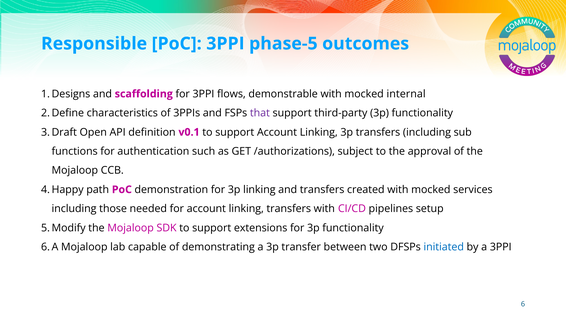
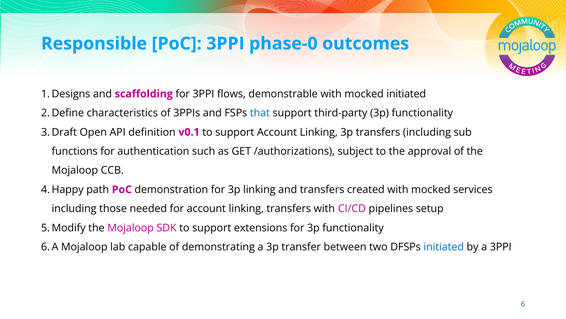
phase-5: phase-5 -> phase-0 (283, 44)
mocked internal: internal -> initiated (406, 94)
that colour: purple -> blue (260, 113)
